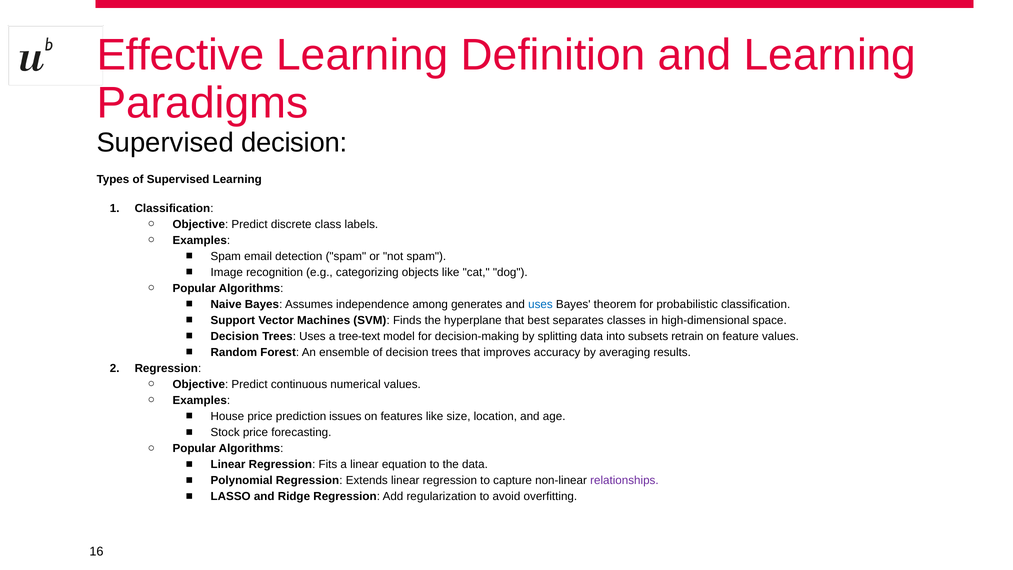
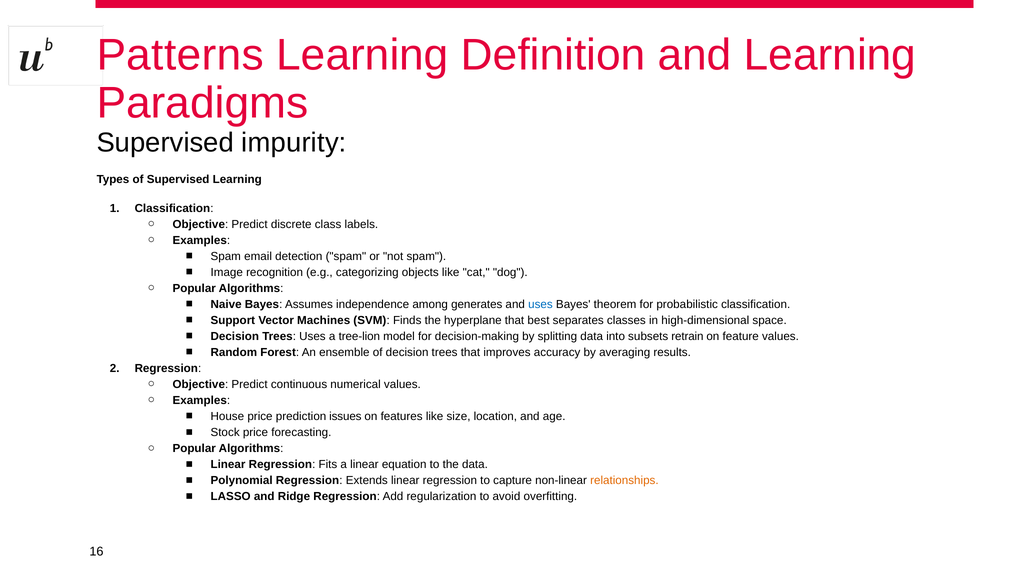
Effective: Effective -> Patterns (180, 55)
Supervised decision: decision -> impurity (294, 142)
tree-text: tree-text -> tree-lion (359, 336)
relationships colour: purple -> orange (624, 480)
